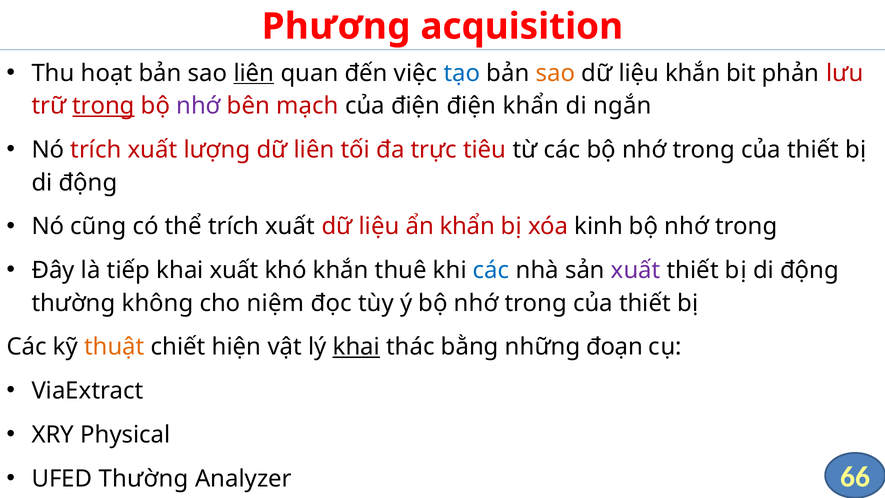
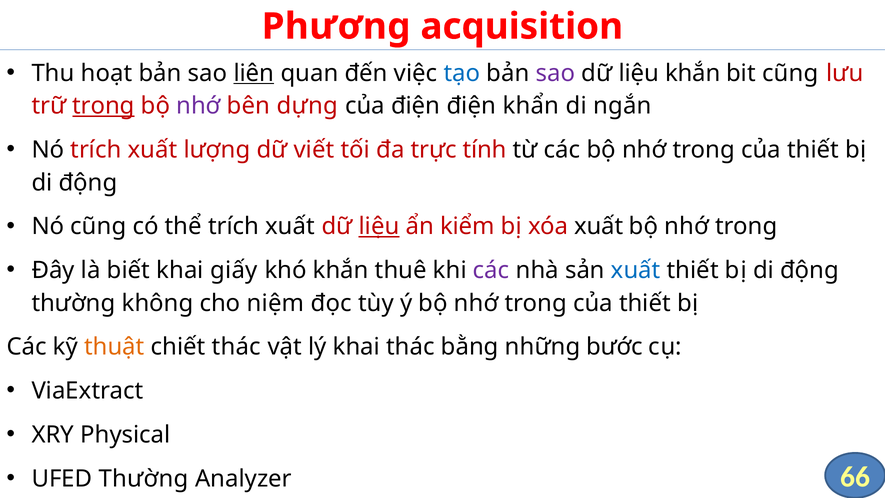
sao colour: orange -> purple (555, 73)
bit phản: phản -> cũng (790, 73)
mạch: mạch -> dựng (307, 106)
dữ liên: liên -> viết (314, 150)
tiêu: tiêu -> tính (485, 150)
liệu underline: none -> present (379, 226)
ẩn khẩn: khẩn -> kiểm (467, 226)
xóa kinh: kinh -> xuất (599, 226)
tiếp: tiếp -> biết (128, 270)
khai xuất: xuất -> giấy (234, 270)
các colour: blue -> purple (491, 270)
xuất colour: purple -> blue (636, 270)
chiết hiện: hiện -> thác (236, 347)
khai underline: present -> none (356, 347)
đoạn: đoạn -> bước (614, 347)
